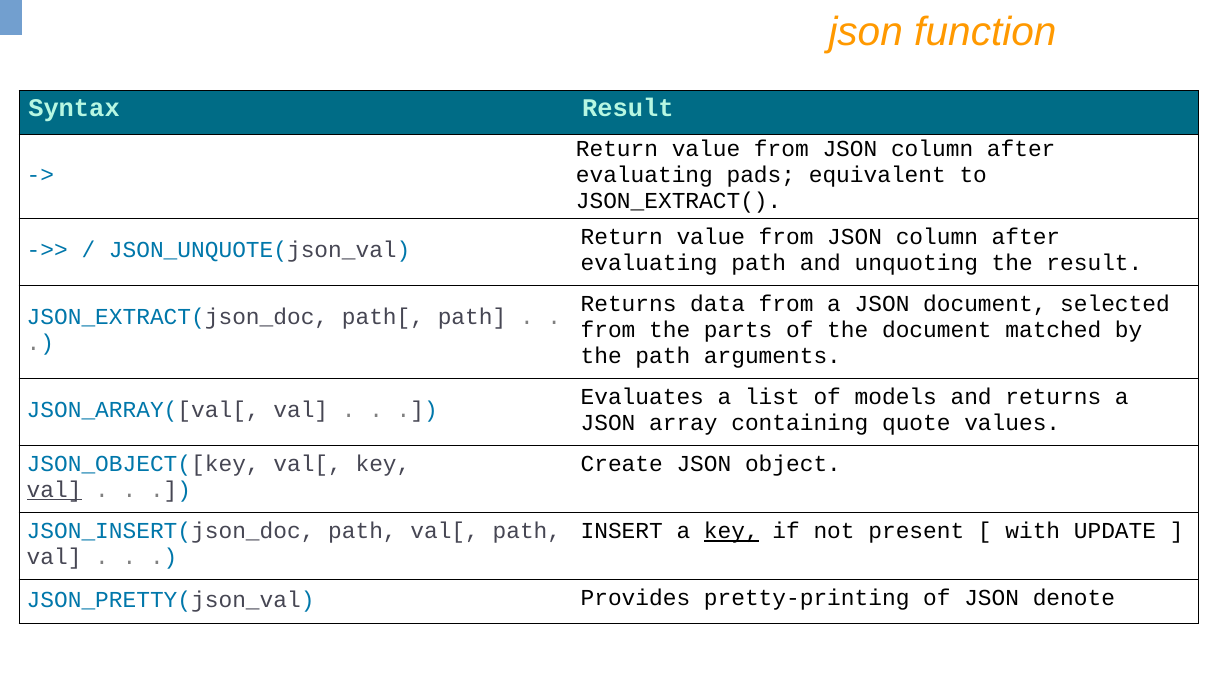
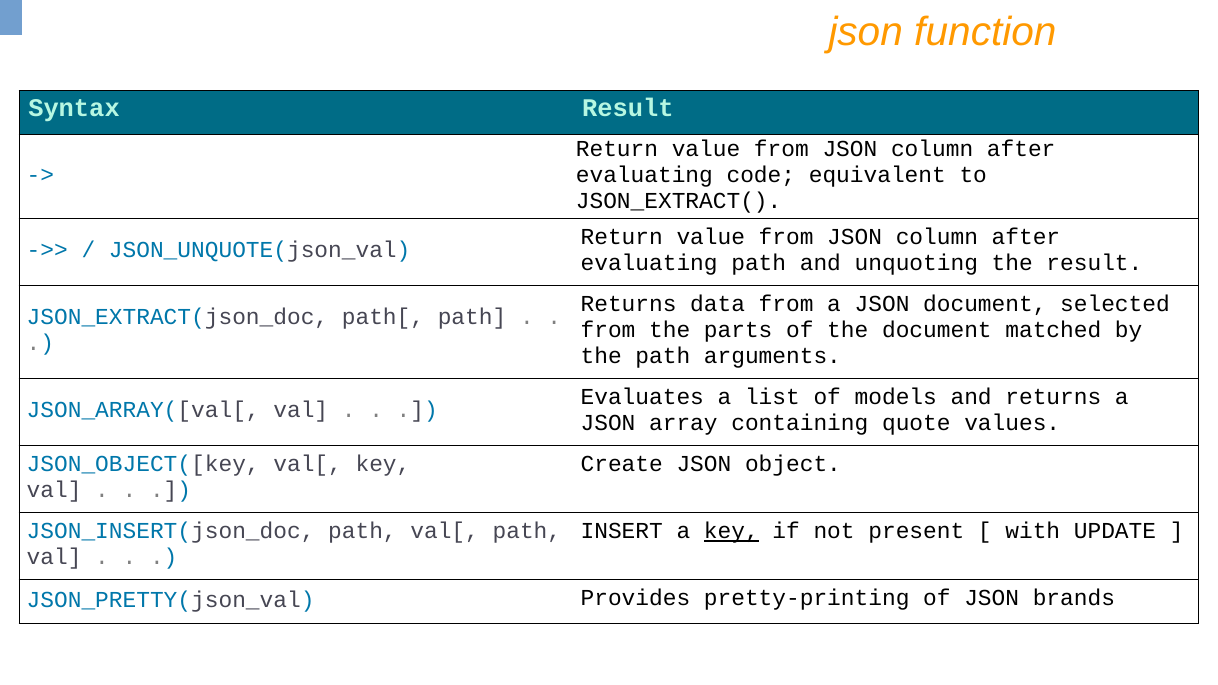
pads: pads -> code (761, 175)
val underline: present -> none (54, 490)
denote: denote -> brands (1074, 598)
